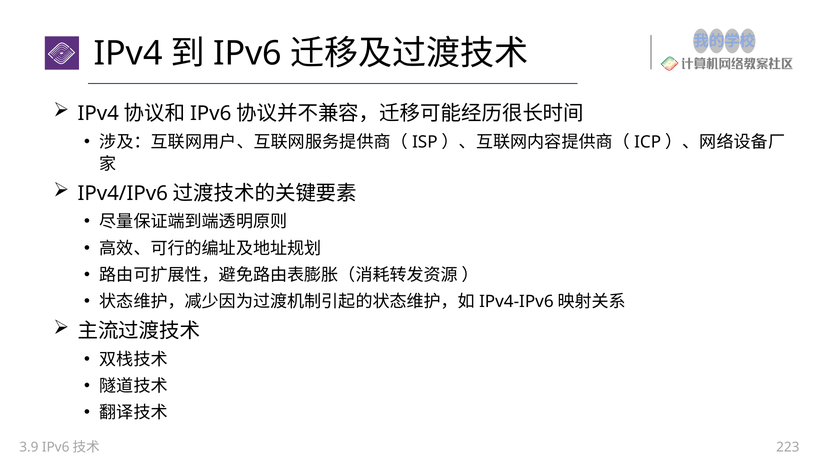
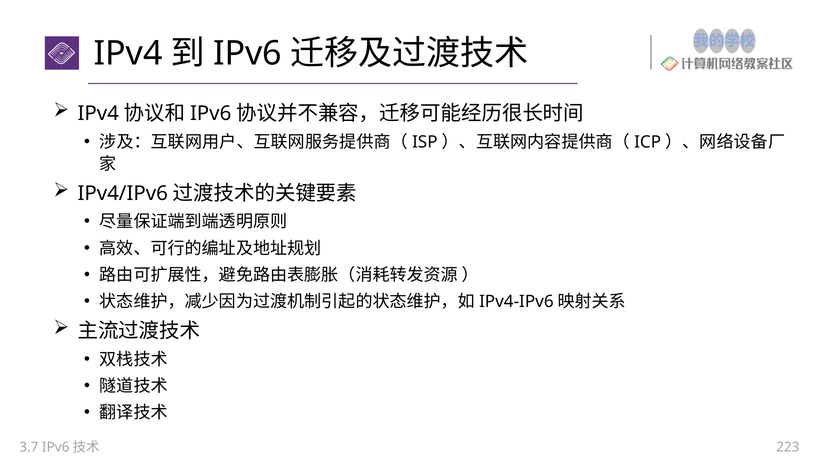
3.9: 3.9 -> 3.7 (29, 448)
